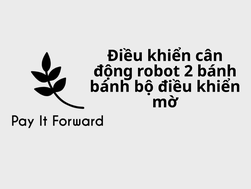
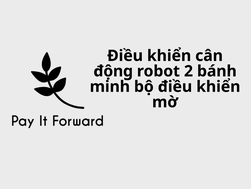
bánh: bánh -> minh (110, 86)
